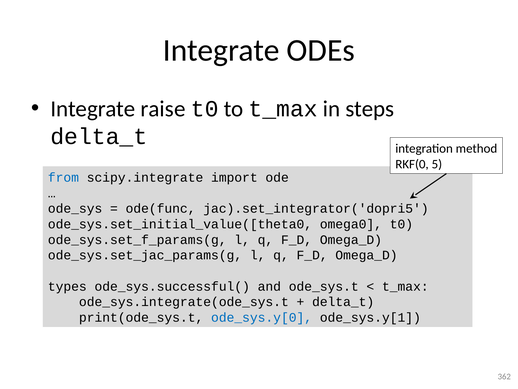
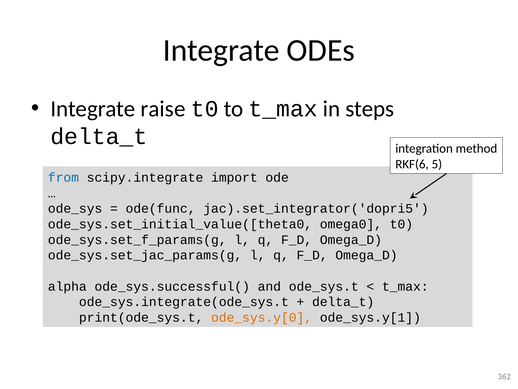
RKF(0: RKF(0 -> RKF(6 (412, 164)
types: types -> alpha (67, 286)
ode_sys.y[0 colour: blue -> orange (262, 317)
